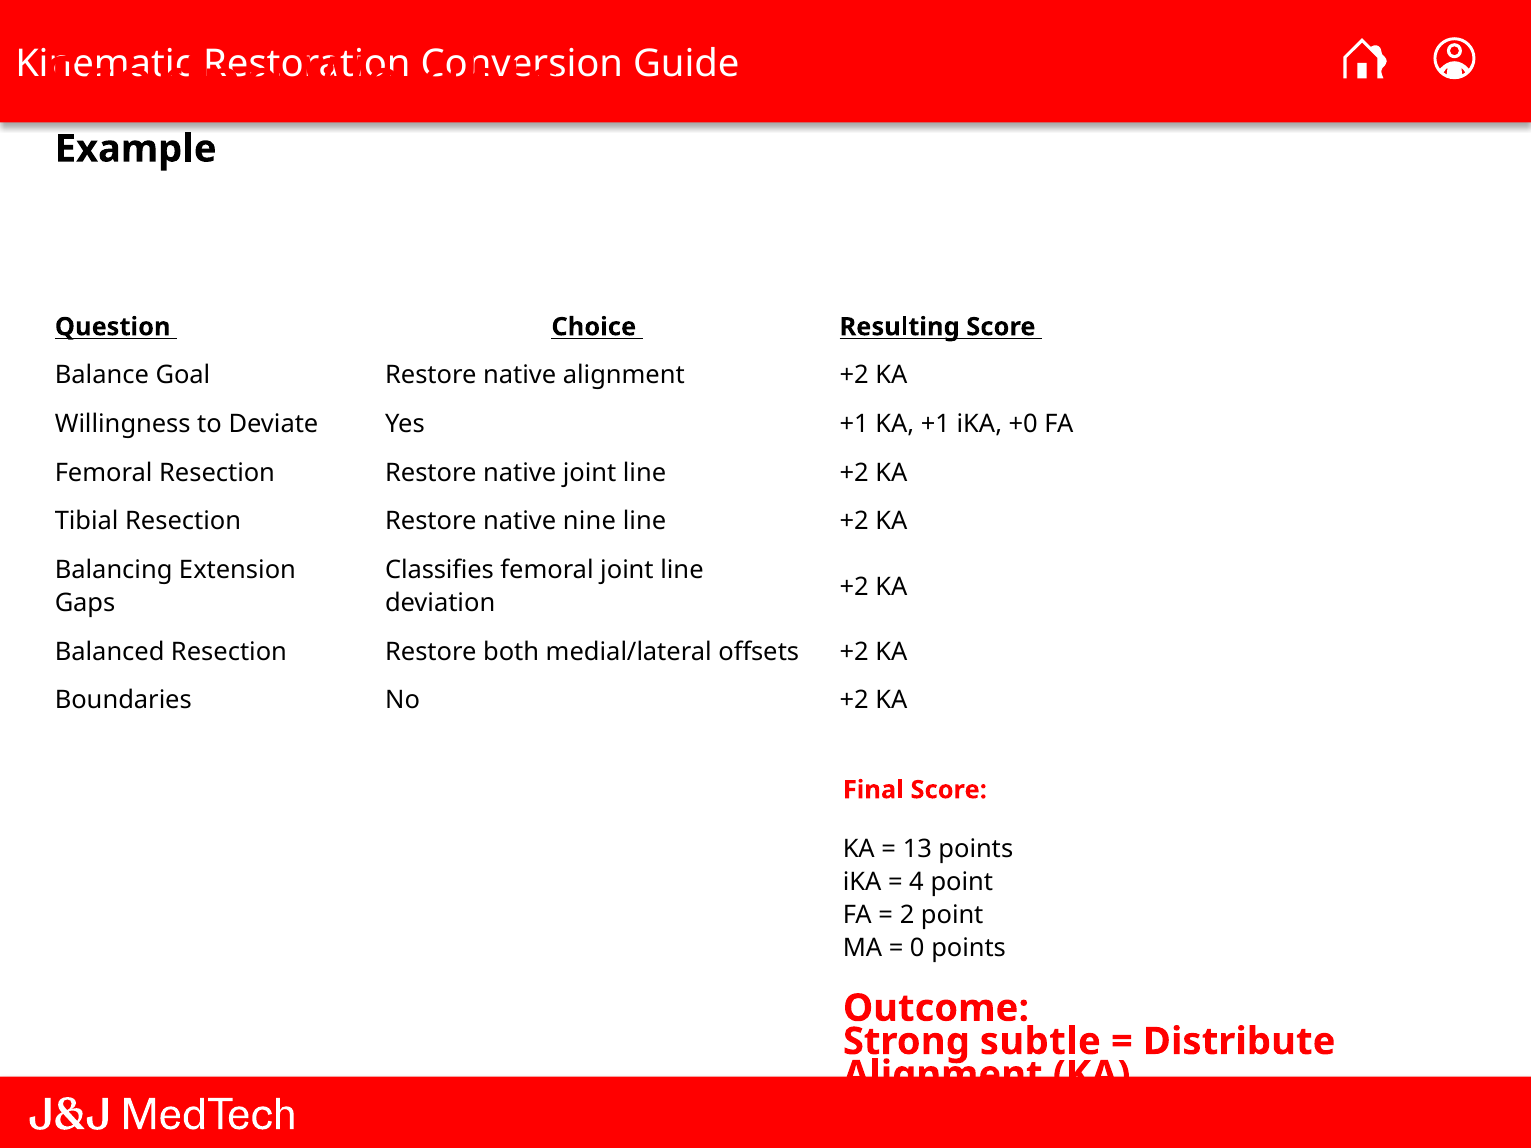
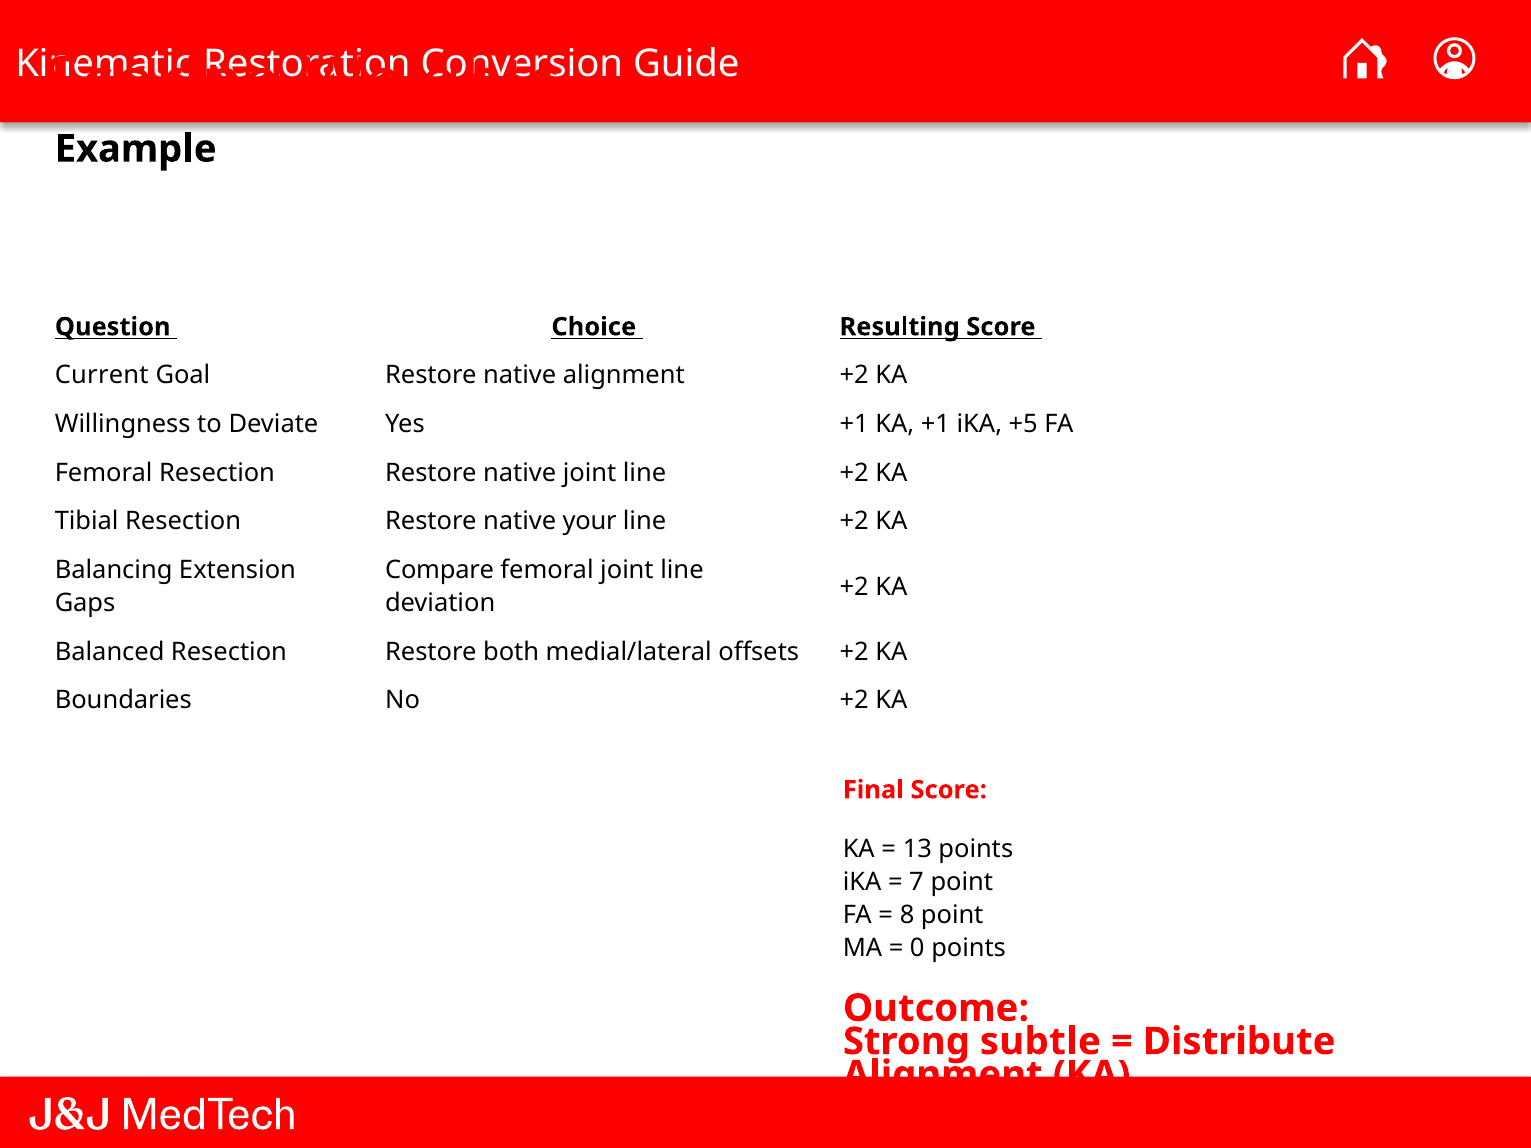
Balance: Balance -> Current (102, 376)
+0: +0 -> +5 (1023, 424)
nine: nine -> your (590, 522)
Classifies: Classifies -> Compare (440, 570)
4: 4 -> 7 (917, 882)
2: 2 -> 8 (907, 915)
